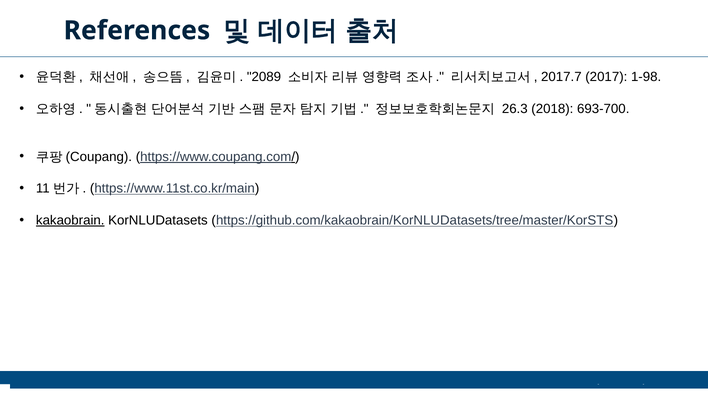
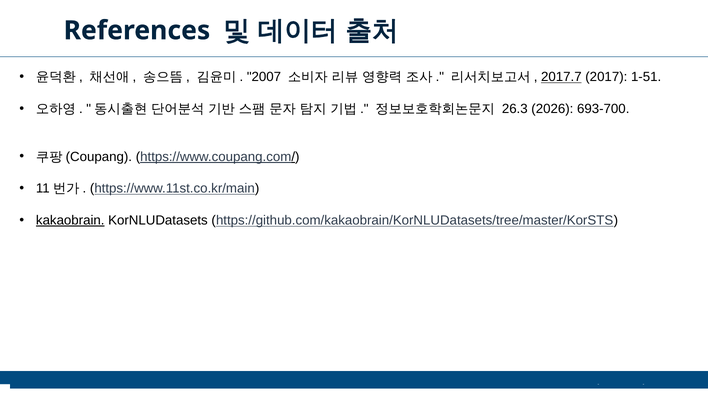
2089: 2089 -> 2007 (264, 77)
2017.7 underline: none -> present (561, 77)
1-98: 1-98 -> 1-51 (646, 77)
2018: 2018 -> 2026 (552, 109)
